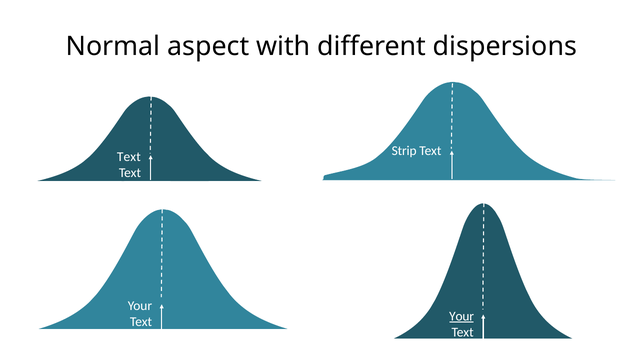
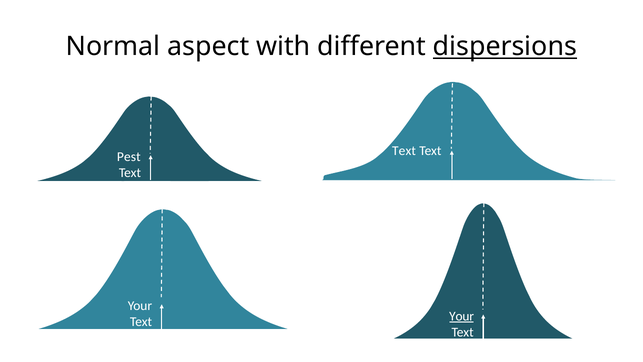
dispersions underline: none -> present (505, 46)
Strip: Strip -> Text (404, 151)
Text: Text -> Pest (129, 157)
